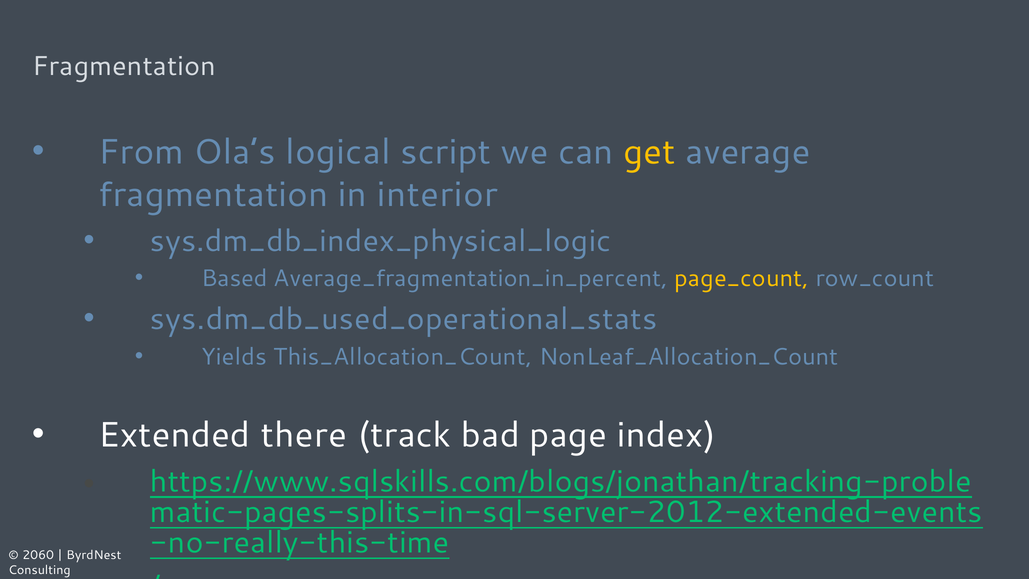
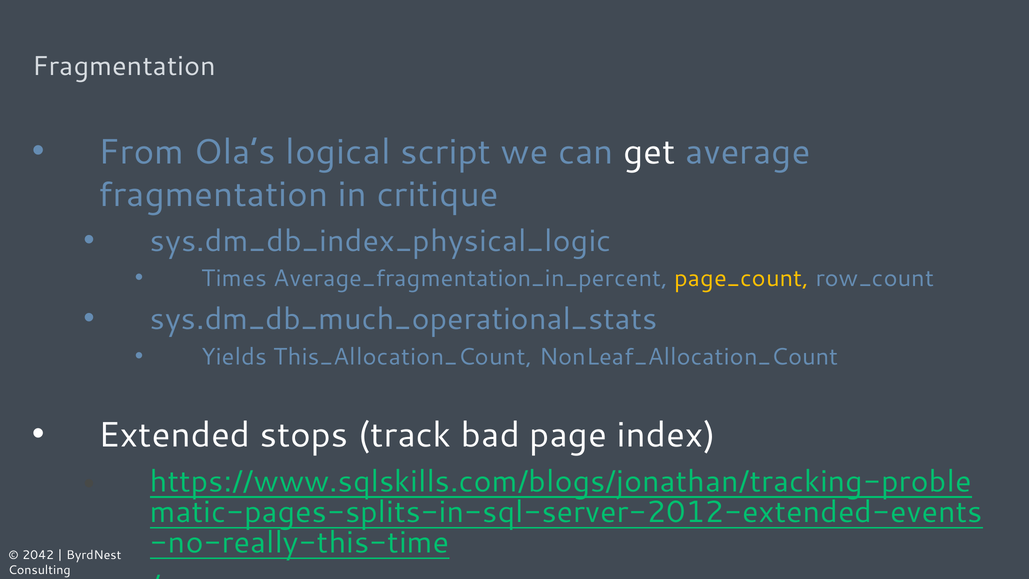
get colour: yellow -> white (649, 152)
interior: interior -> critique (438, 194)
Based: Based -> Times (234, 278)
sys.dm_db_used_operational_stats: sys.dm_db_used_operational_stats -> sys.dm_db_much_operational_stats (404, 319)
there: there -> stops (304, 435)
2060: 2060 -> 2042 (38, 555)
